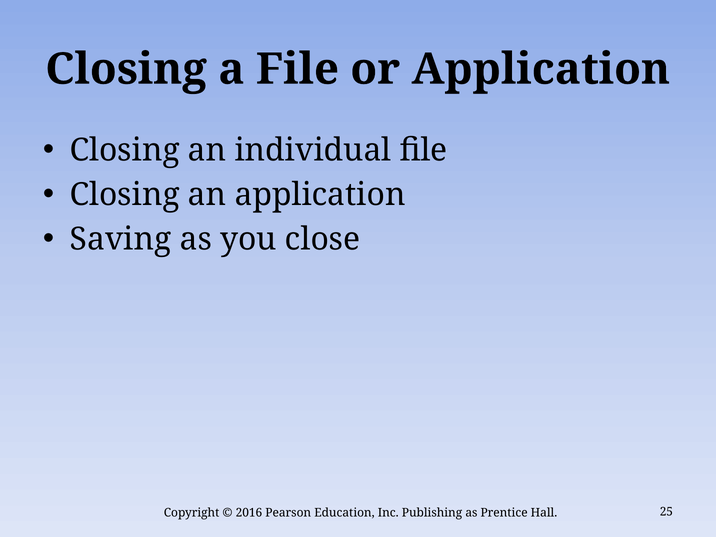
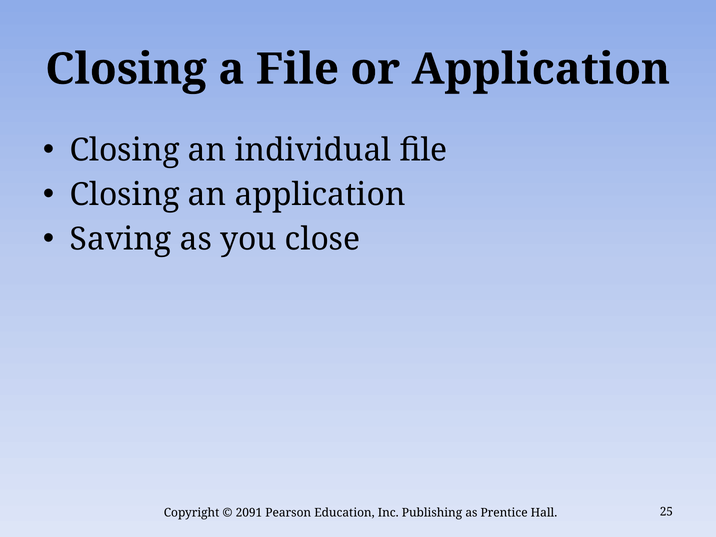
2016: 2016 -> 2091 (249, 513)
